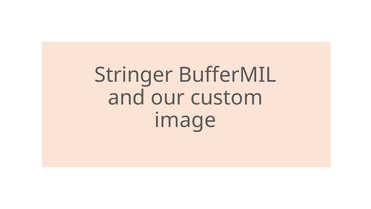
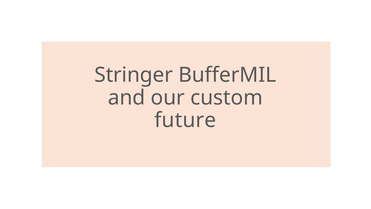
image: image -> future (185, 120)
